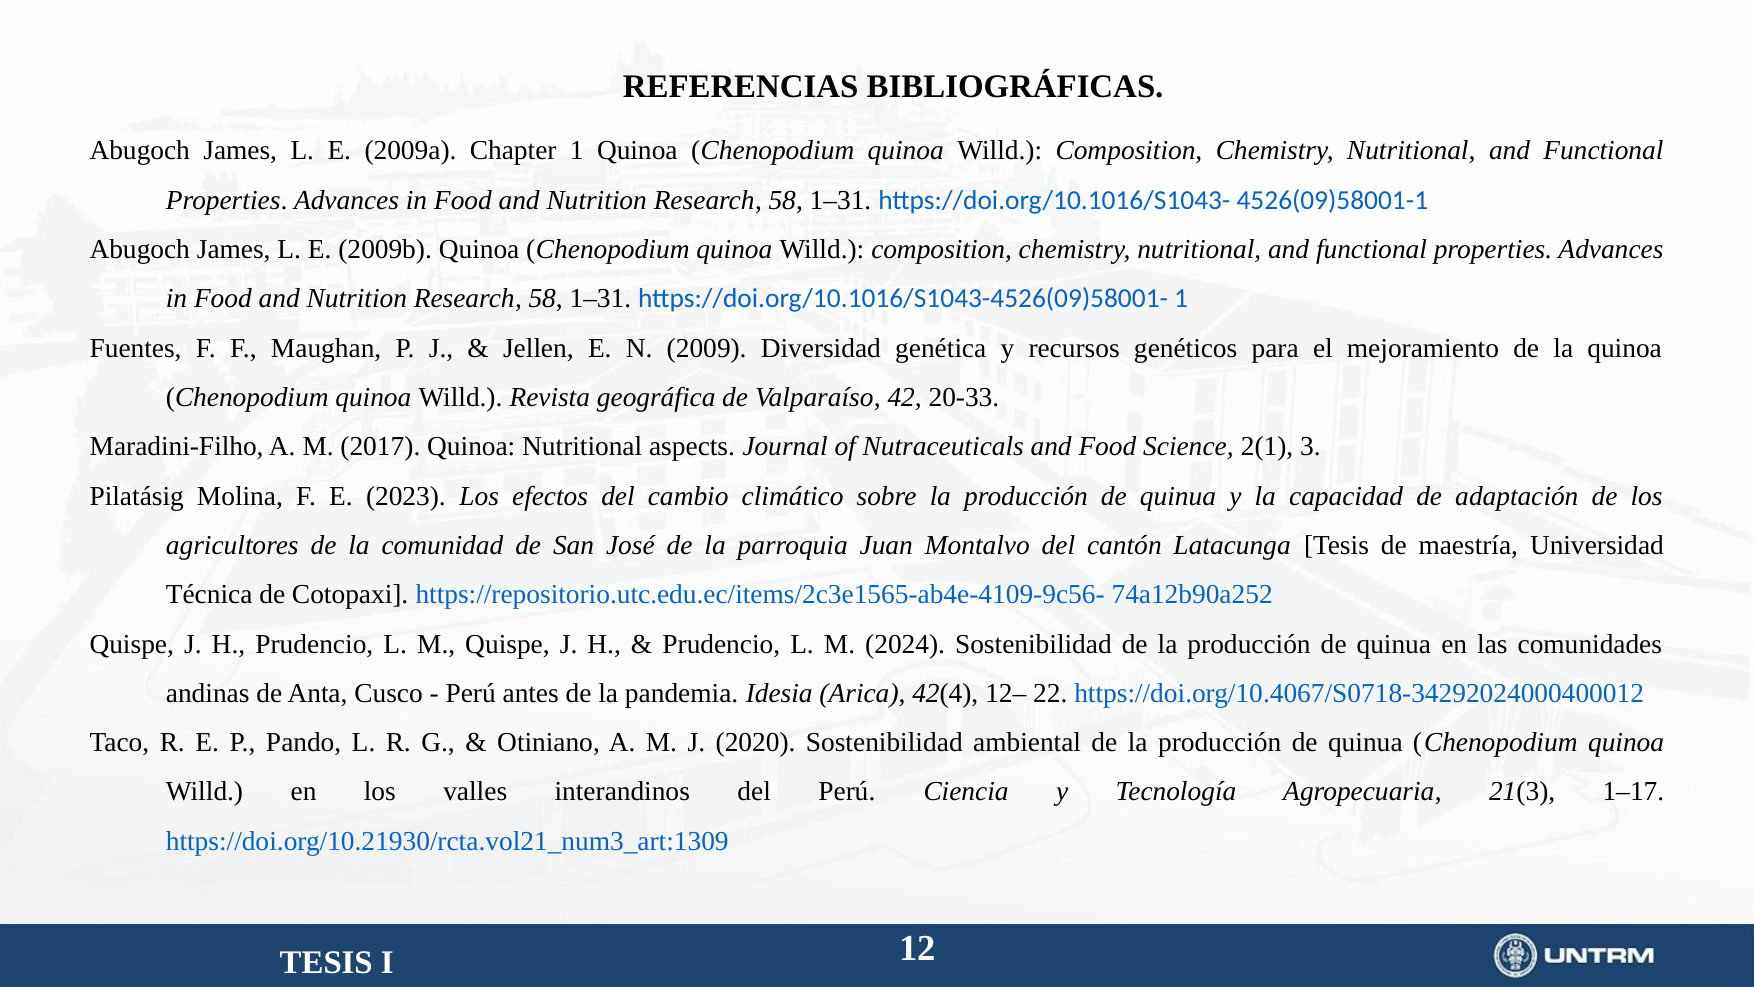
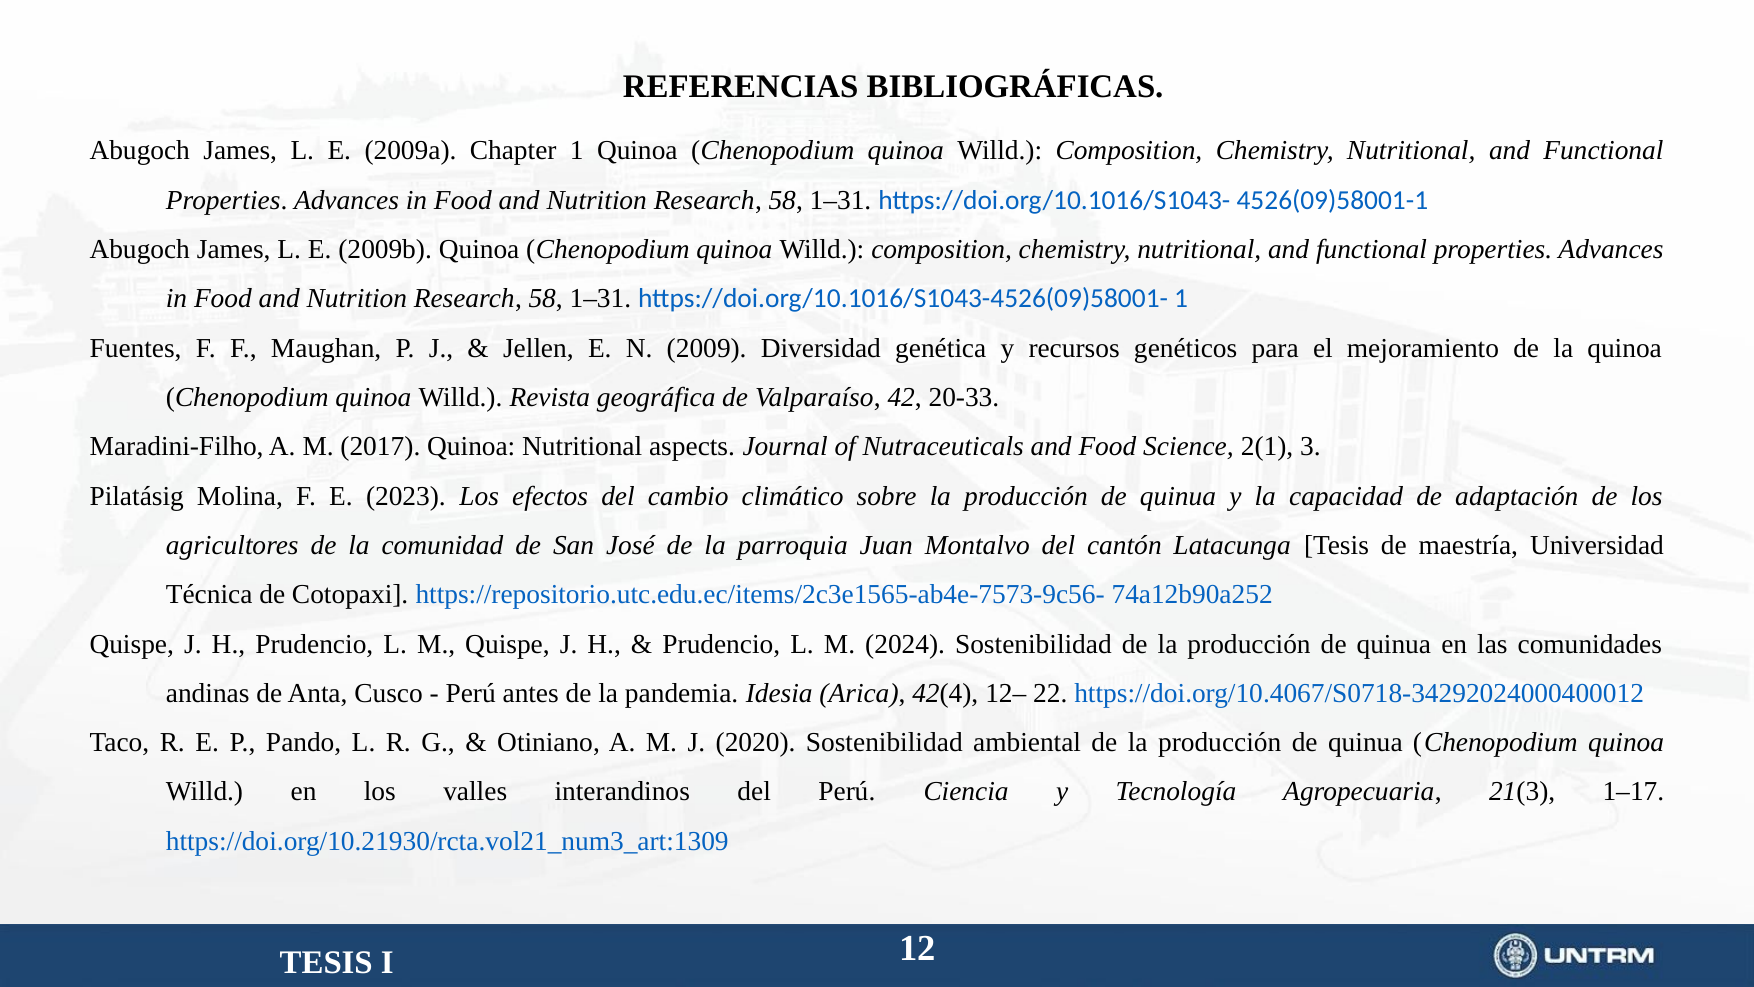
https://repositorio.utc.edu.ec/items/2c3e1565-ab4e-4109-9c56-: https://repositorio.utc.edu.ec/items/2c3e1565-ab4e-4109-9c56- -> https://repositorio.utc.edu.ec/items/2c3e1565-ab4e-7573-9c56- (760, 594)
